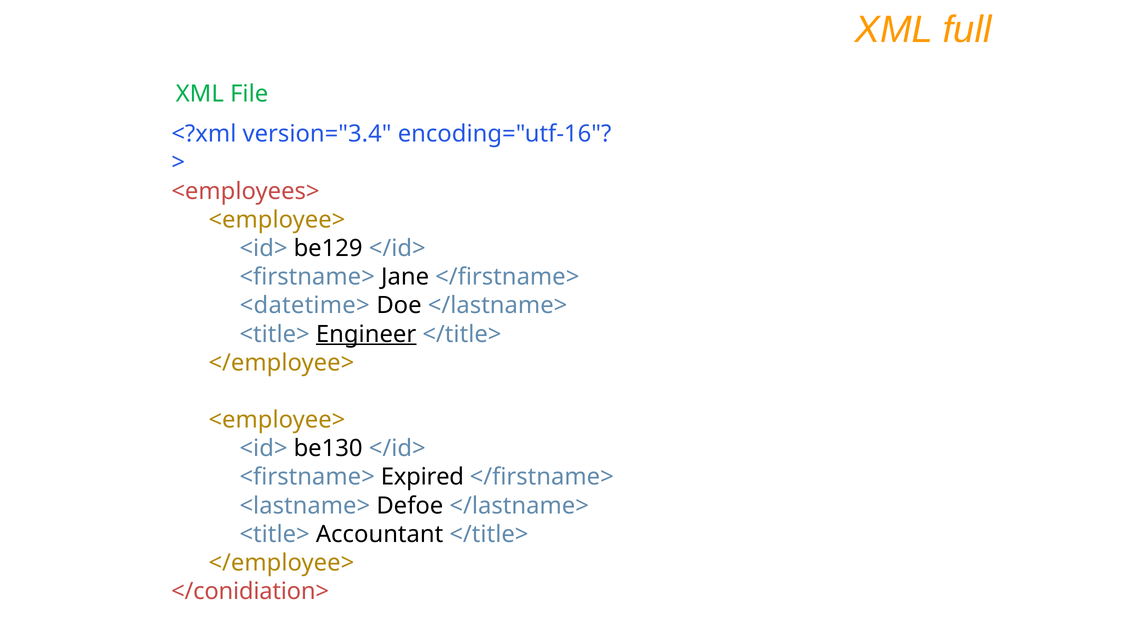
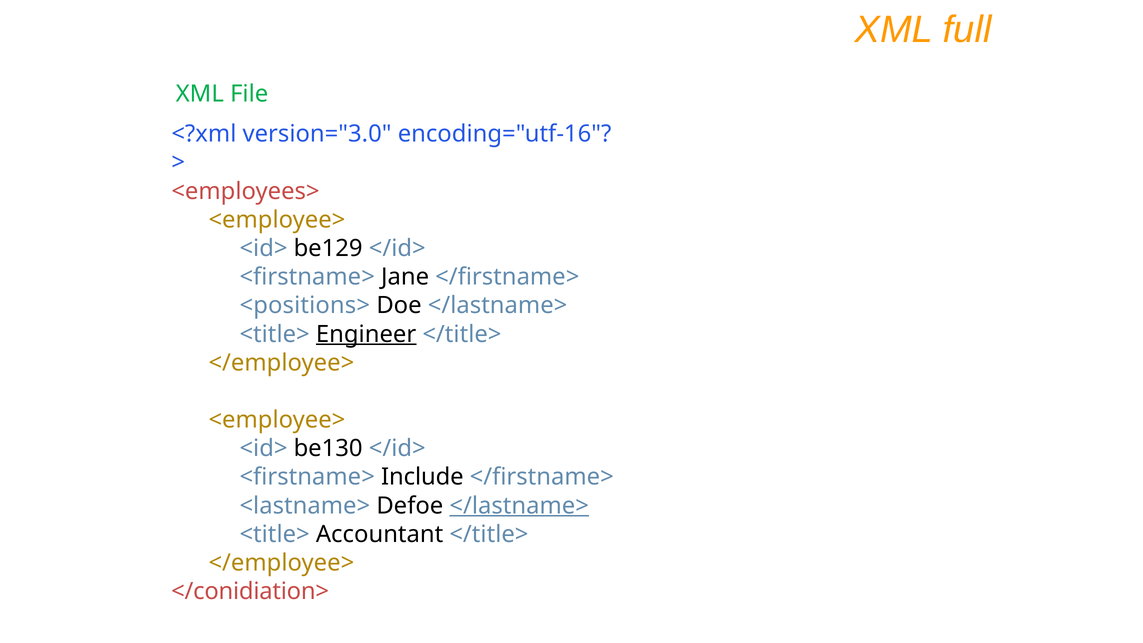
version="3.4: version="3.4 -> version="3.0 (317, 134)
<datetime>: <datetime> -> <positions> (305, 306)
Expired: Expired -> Include (422, 477)
</lastname> underline: none -> present (519, 506)
